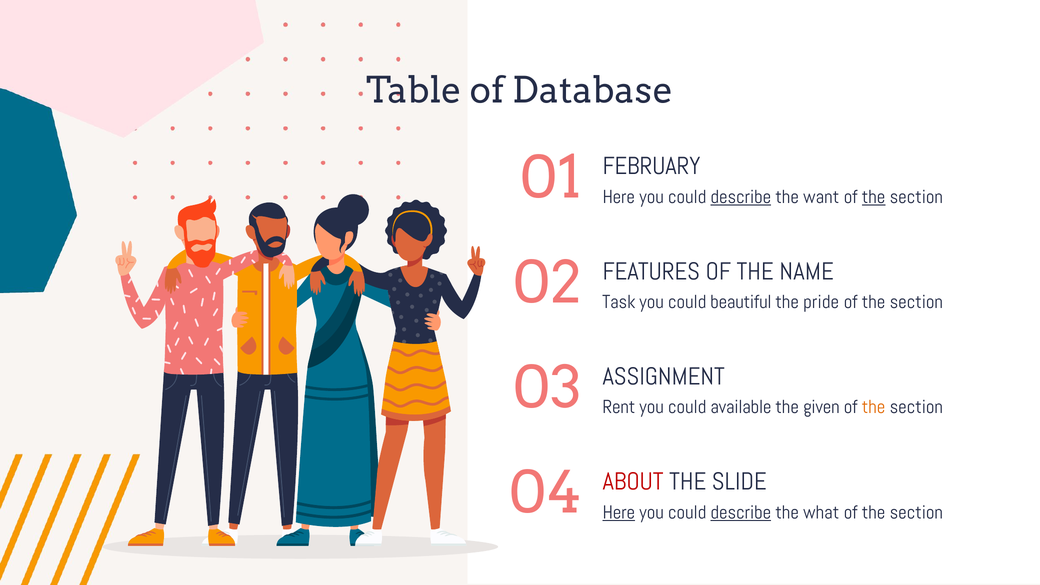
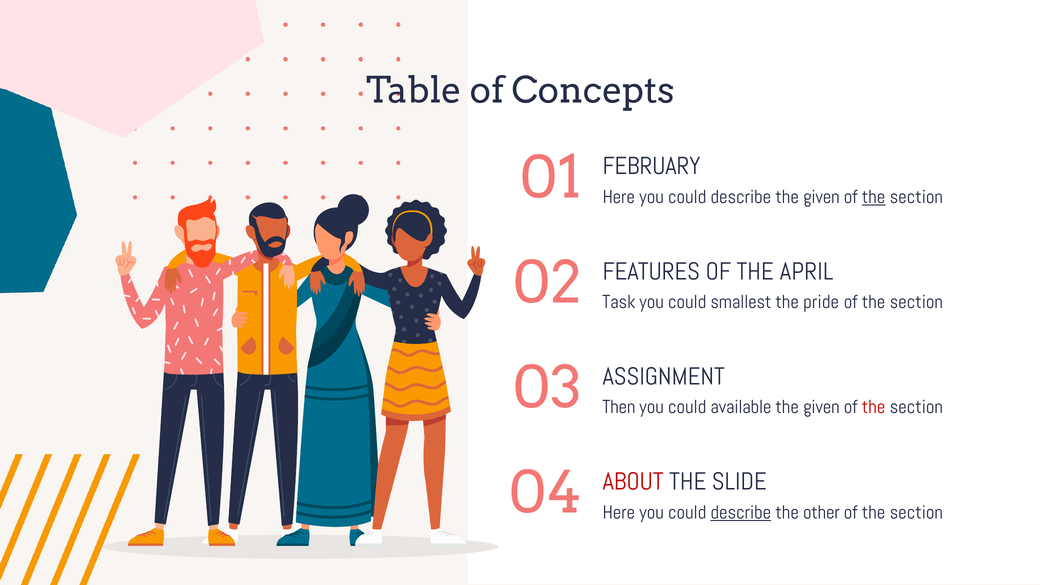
Database: Database -> Concepts (593, 91)
describe underline: present -> none (741, 197)
want: want -> given (821, 197)
NAME: NAME -> APRIL (807, 271)
beautiful: beautiful -> smallest (741, 302)
Rent: Rent -> Then (619, 407)
the colour: orange -> red (874, 407)
Here underline: present -> none (619, 512)
what: what -> other (821, 512)
